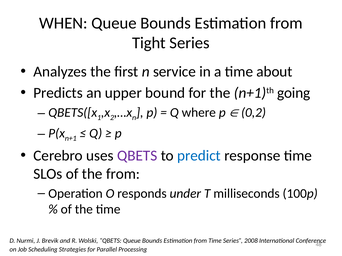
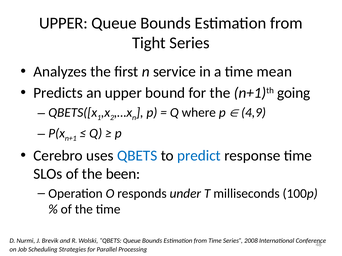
WHEN: WHEN -> UPPER (63, 23)
about: about -> mean (274, 72)
0,2: 0,2 -> 4,9 (254, 113)
QBETS colour: purple -> blue (137, 156)
the from: from -> been (123, 174)
